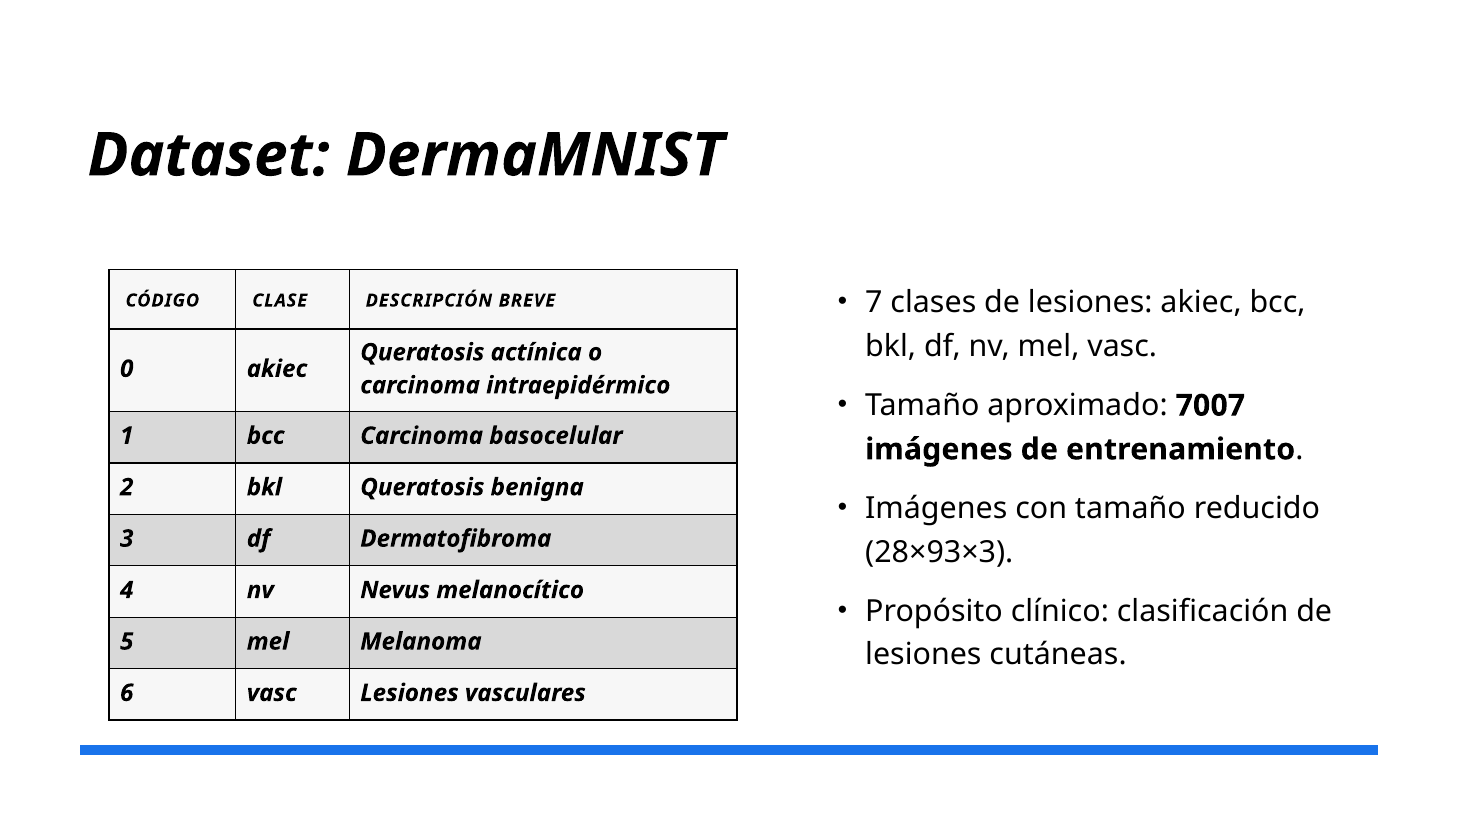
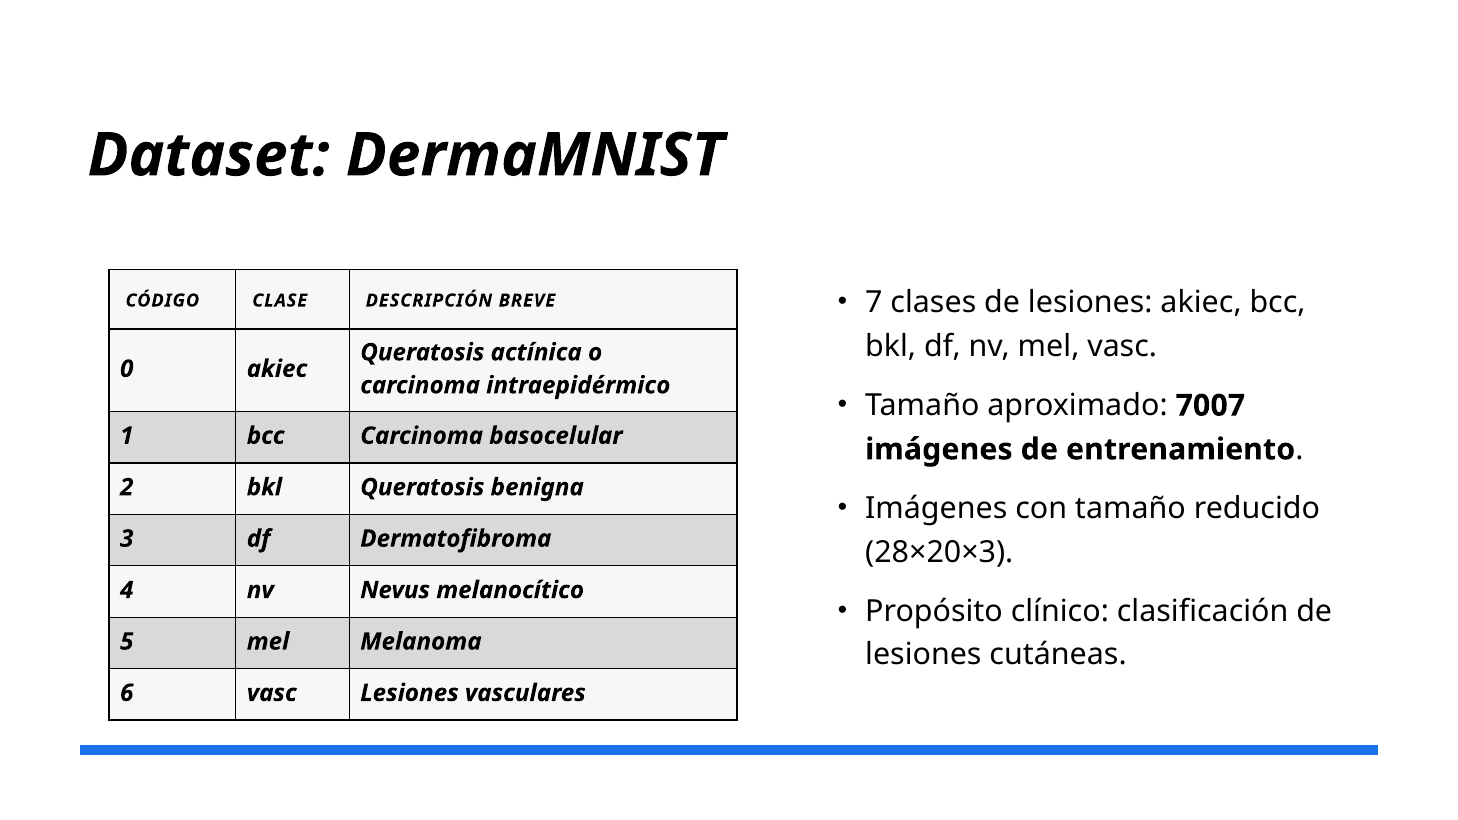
28×93×3: 28×93×3 -> 28×20×3 (939, 552)
